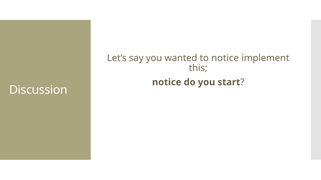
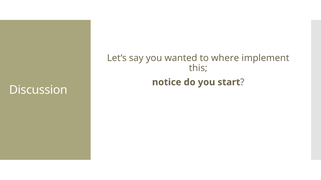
to notice: notice -> where (225, 58)
